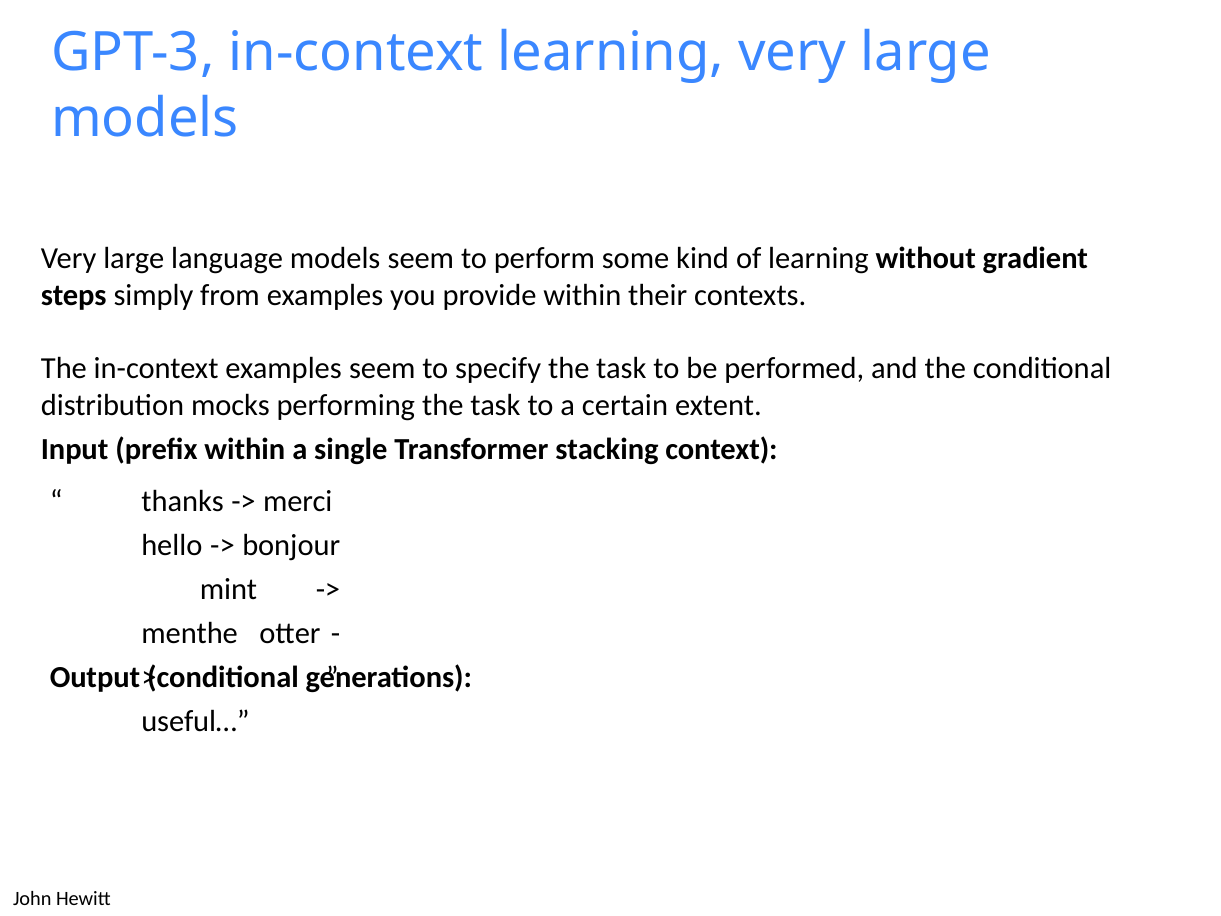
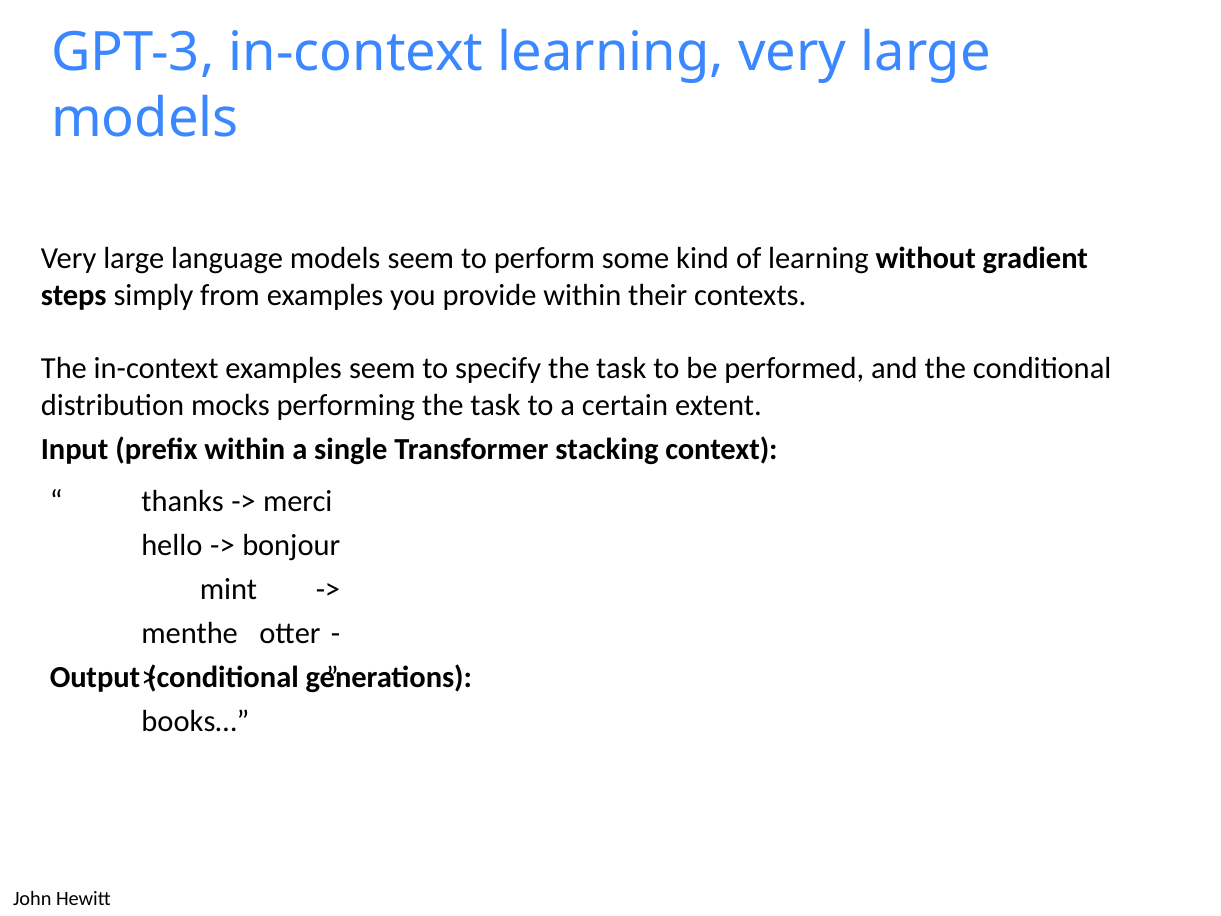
useful…: useful… -> books… (195, 721)
